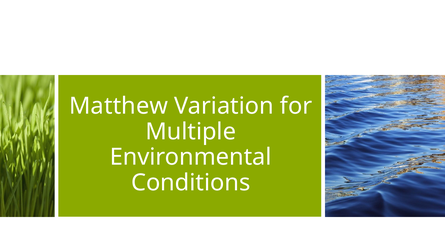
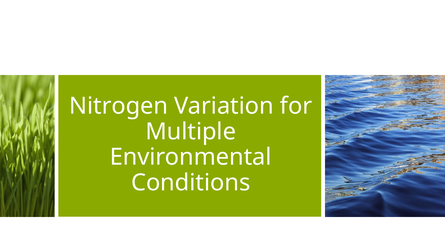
Matthew: Matthew -> Nitrogen (119, 106)
